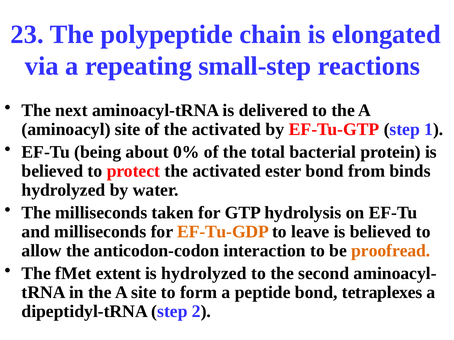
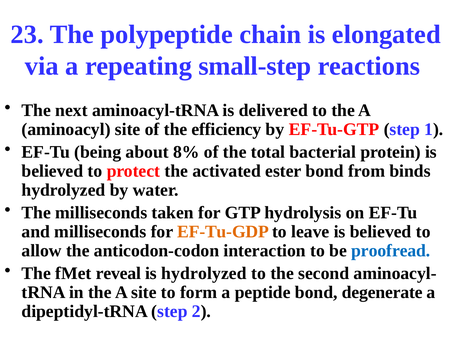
of the activated: activated -> efficiency (227, 130)
0%: 0% -> 8% (186, 152)
proofread colour: orange -> blue (391, 251)
extent: extent -> reveal (118, 274)
tetraplexes: tetraplexes -> degenerate (382, 293)
